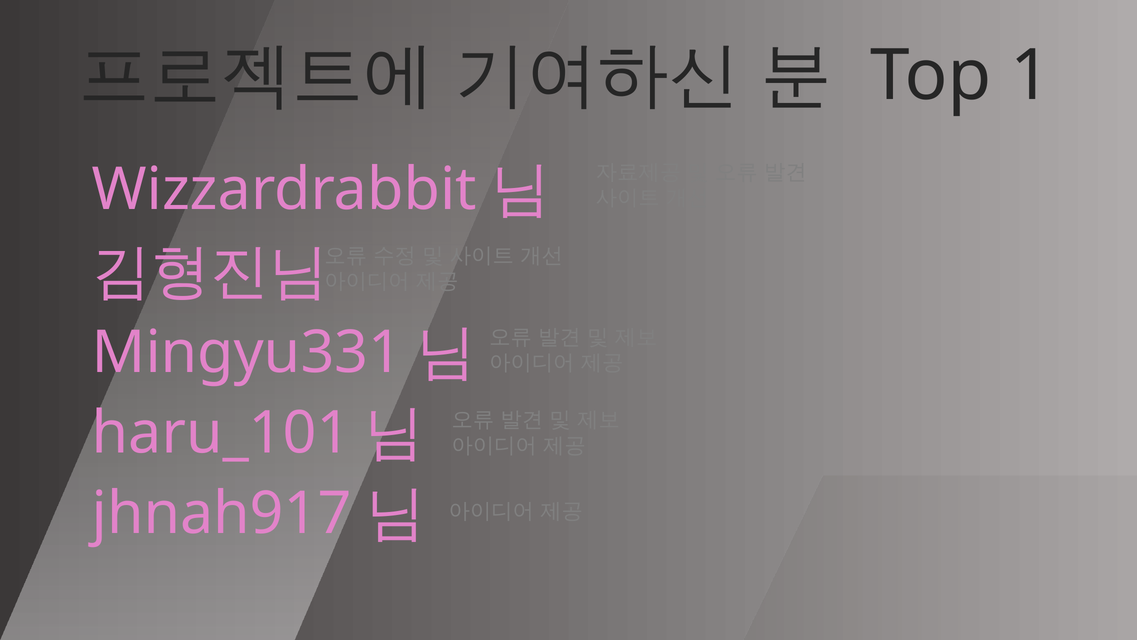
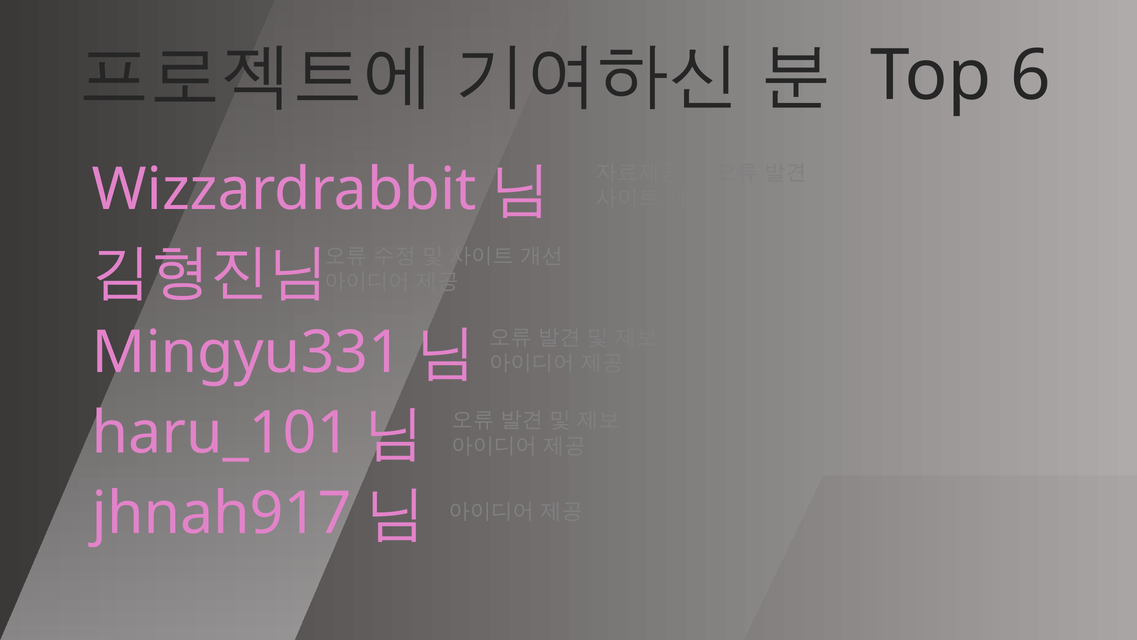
1: 1 -> 6 (1030, 76)
